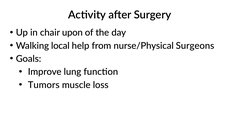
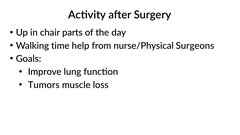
upon: upon -> parts (72, 33)
local: local -> time (60, 46)
